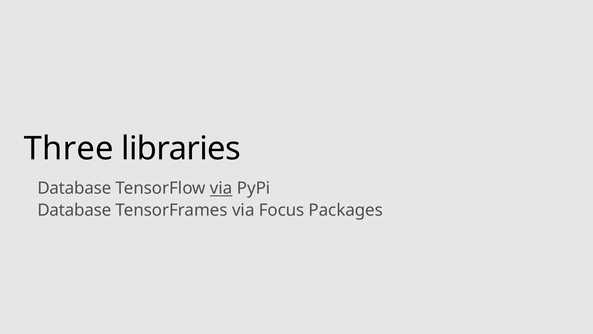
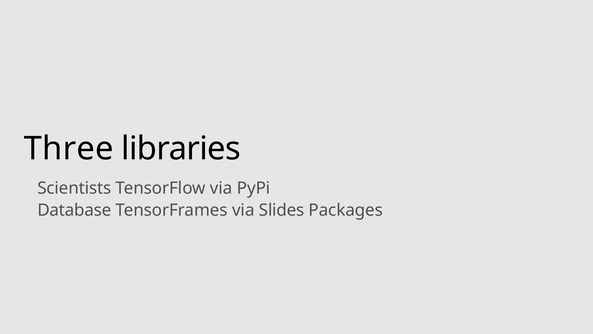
Database: Database -> Scientists (74, 188)
via underline: present -> none (221, 188)
Focus: Focus -> Slides (282, 210)
